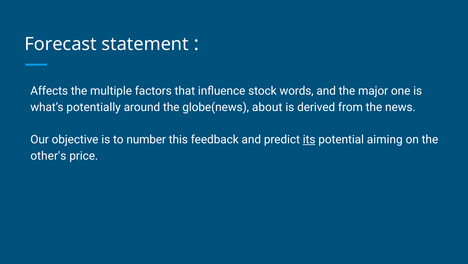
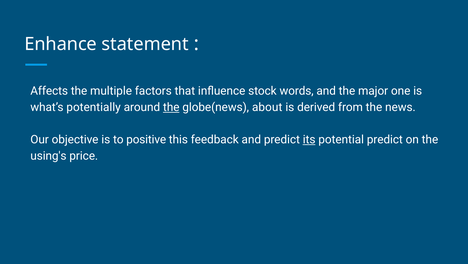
Forecast: Forecast -> Enhance (61, 44)
the underline: none -> present (171, 107)
number: number -> positive (146, 139)
potential aiming: aiming -> predict (385, 139)
other's: other's -> using's (48, 155)
